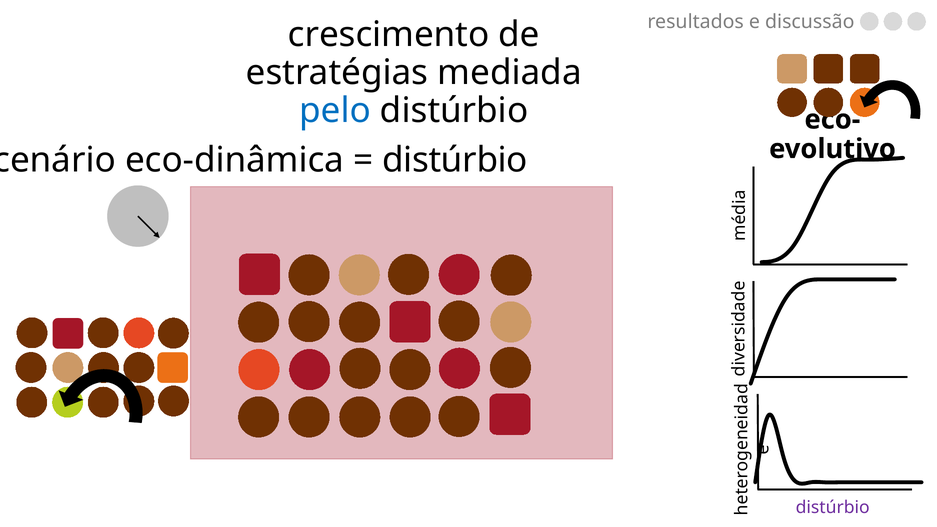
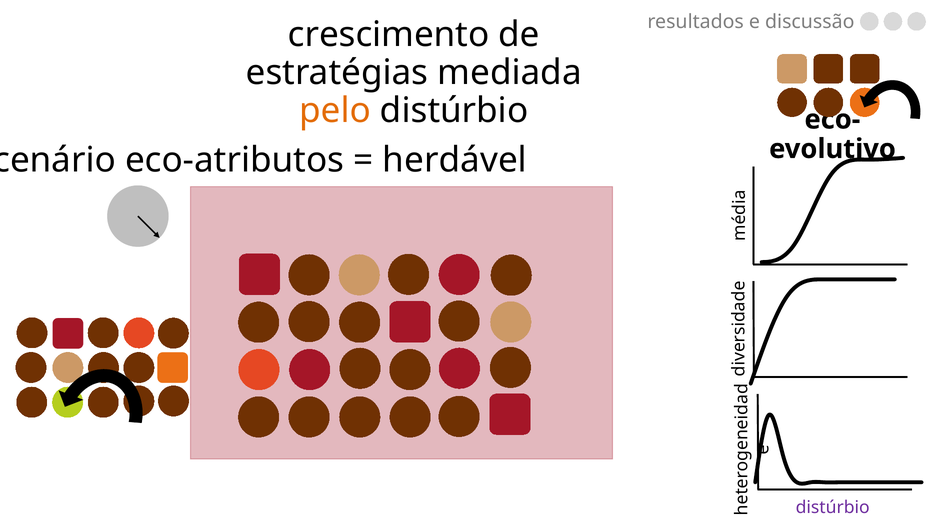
pelo colour: blue -> orange (335, 110)
eco-dinâmica: eco-dinâmica -> eco-atributos (235, 160)
distúrbio: distúrbio -> herdável (455, 160)
